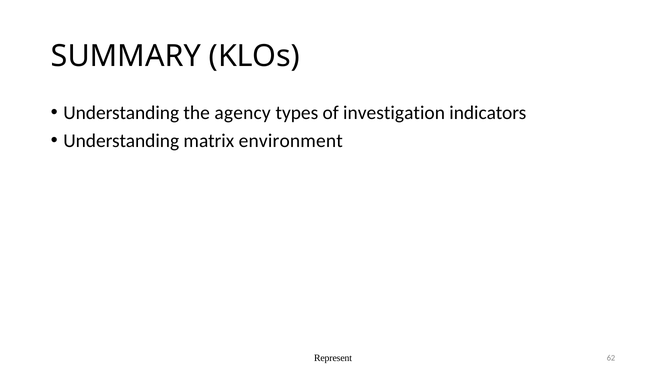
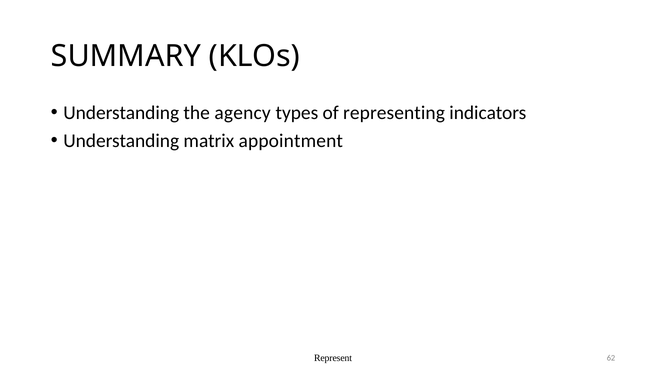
investigation: investigation -> representing (394, 113)
environment: environment -> appointment (291, 141)
